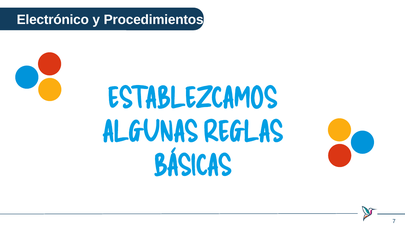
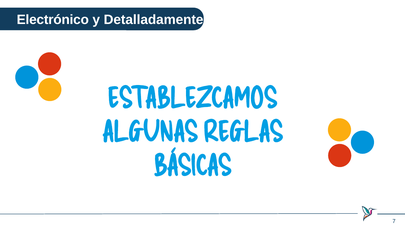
Procedimientos: Procedimientos -> Detalladamente (154, 20)
